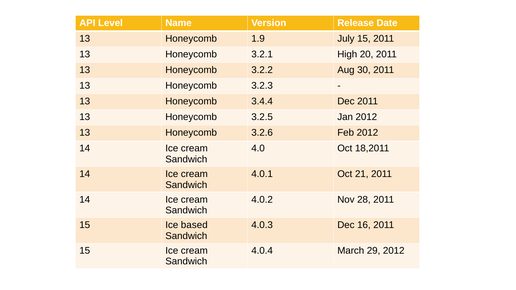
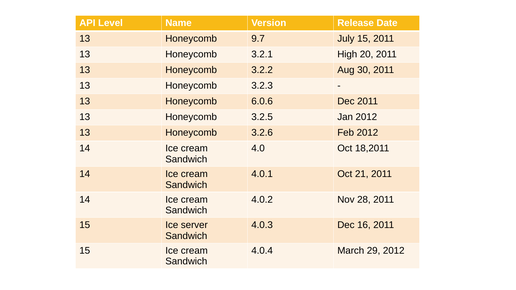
1.9: 1.9 -> 9.7 (258, 39)
3.4.4: 3.4.4 -> 6.0.6 (262, 102)
based: based -> server (194, 225)
